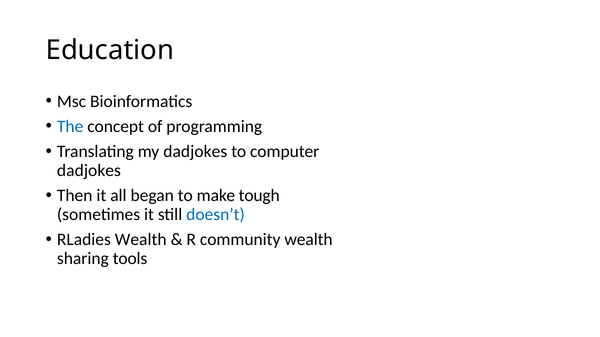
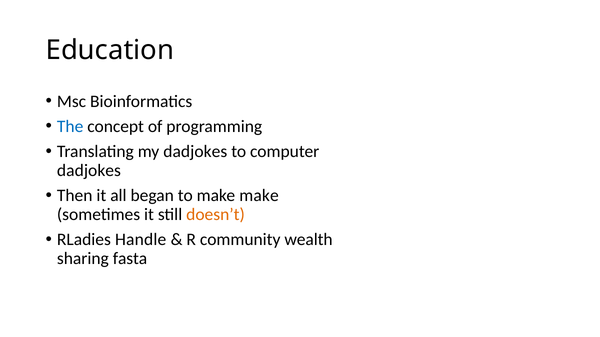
make tough: tough -> make (259, 196)
doesn’t colour: blue -> orange (216, 215)
RLadies Wealth: Wealth -> Handle (141, 240)
tools: tools -> fasta (130, 259)
